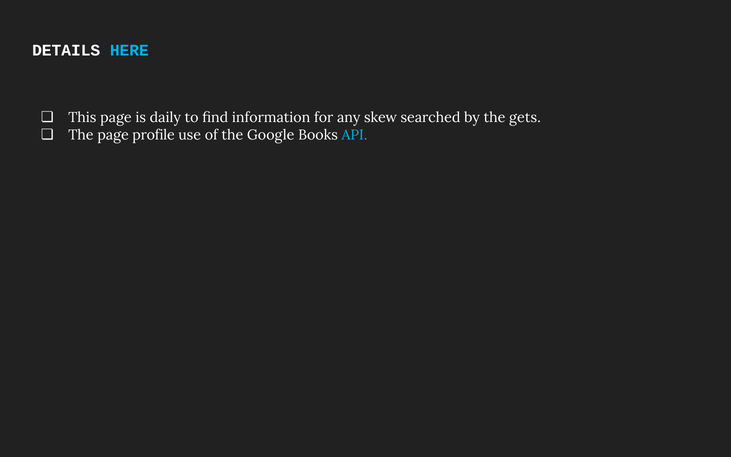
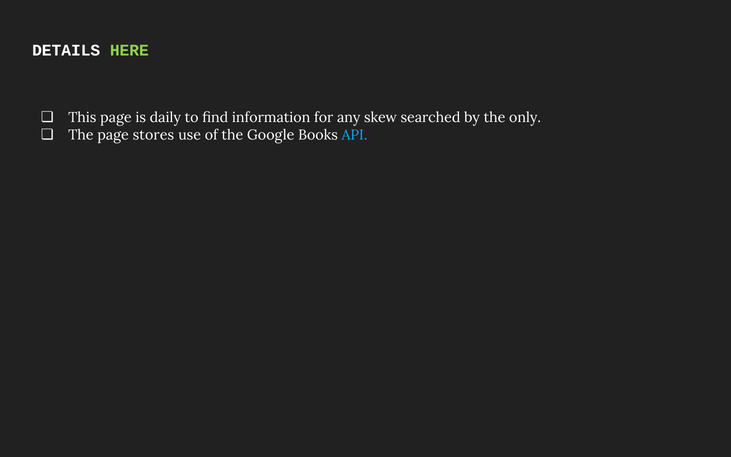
HERE colour: light blue -> light green (129, 51)
gets: gets -> only (525, 118)
profile: profile -> stores (153, 135)
